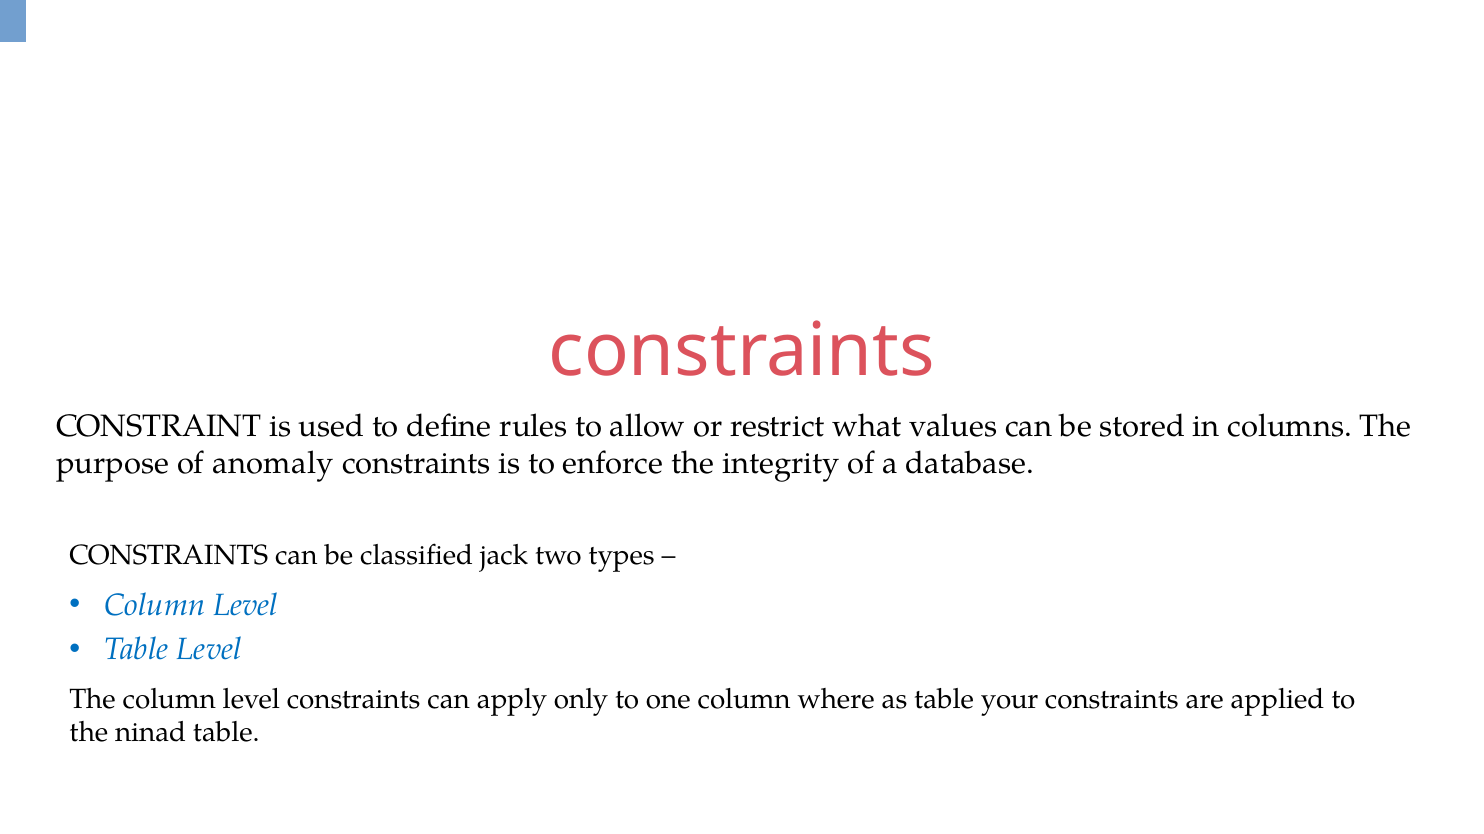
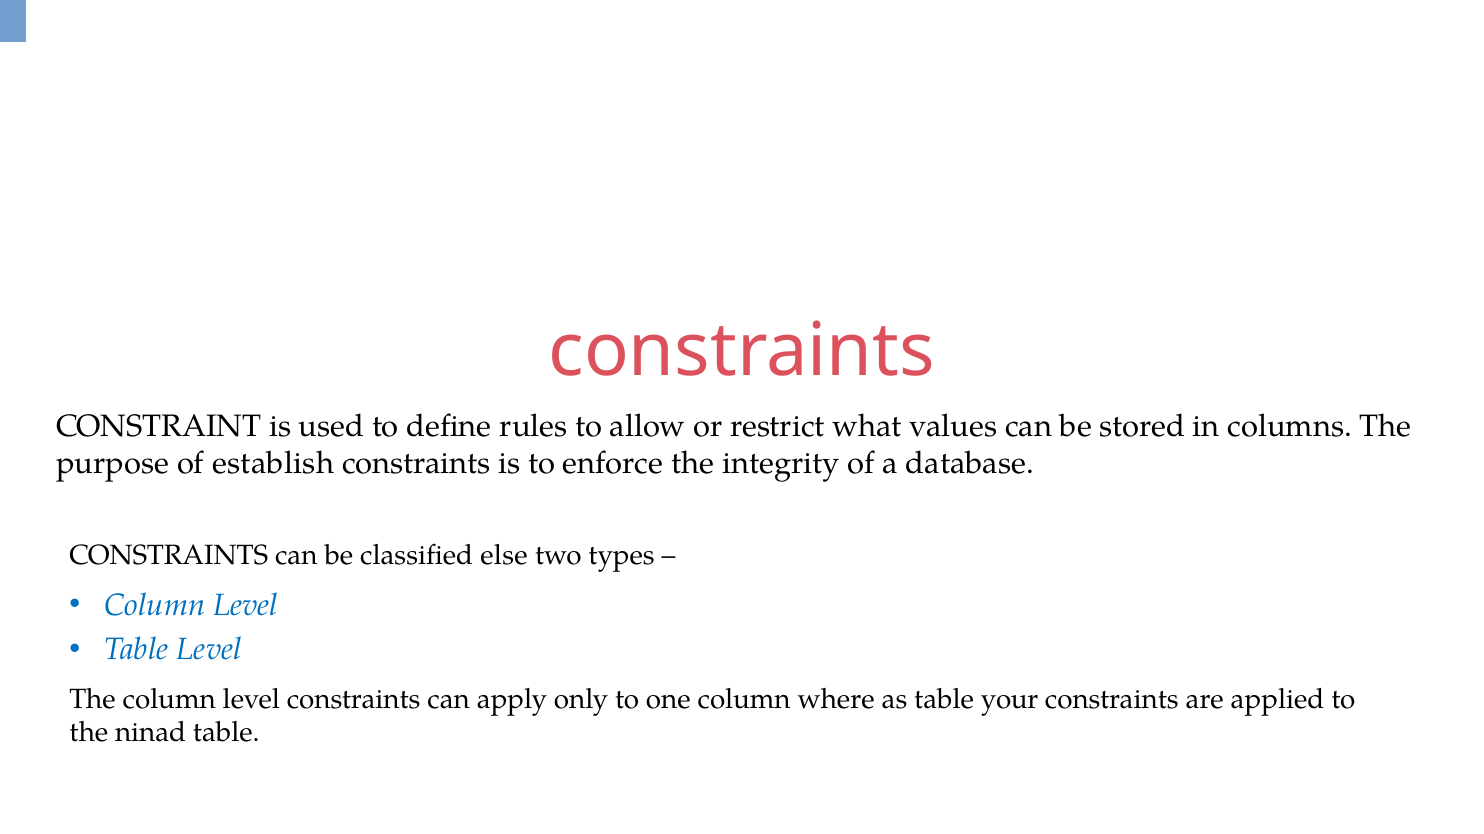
anomaly: anomaly -> establish (273, 463)
jack: jack -> else (504, 555)
